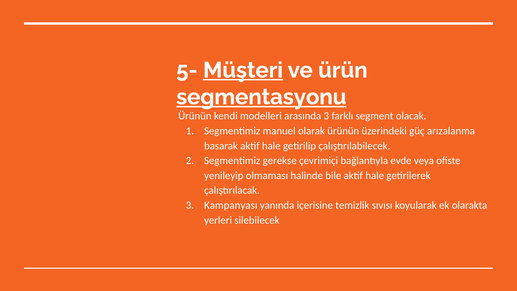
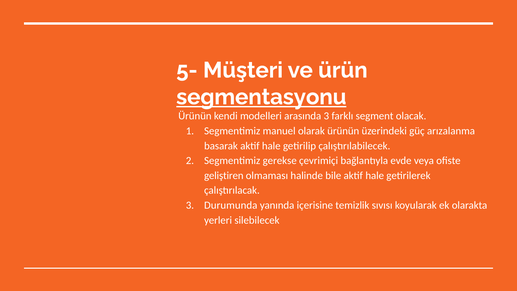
Müşteri underline: present -> none (243, 70)
yenileyip: yenileyip -> geliştiren (224, 175)
Kampanyası: Kampanyası -> Durumunda (231, 205)
